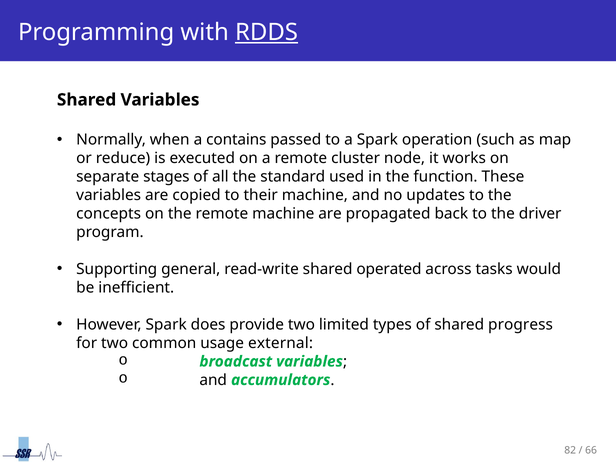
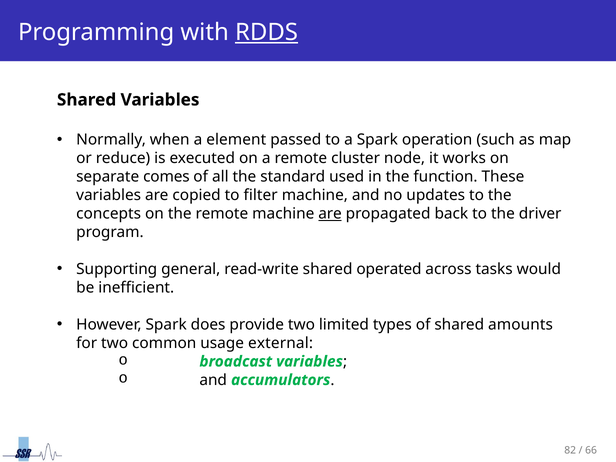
contains: contains -> element (236, 140)
stages: stages -> comes (166, 177)
their: their -> filter (261, 195)
are underline: none -> present (330, 214)
progress: progress -> amounts (521, 325)
